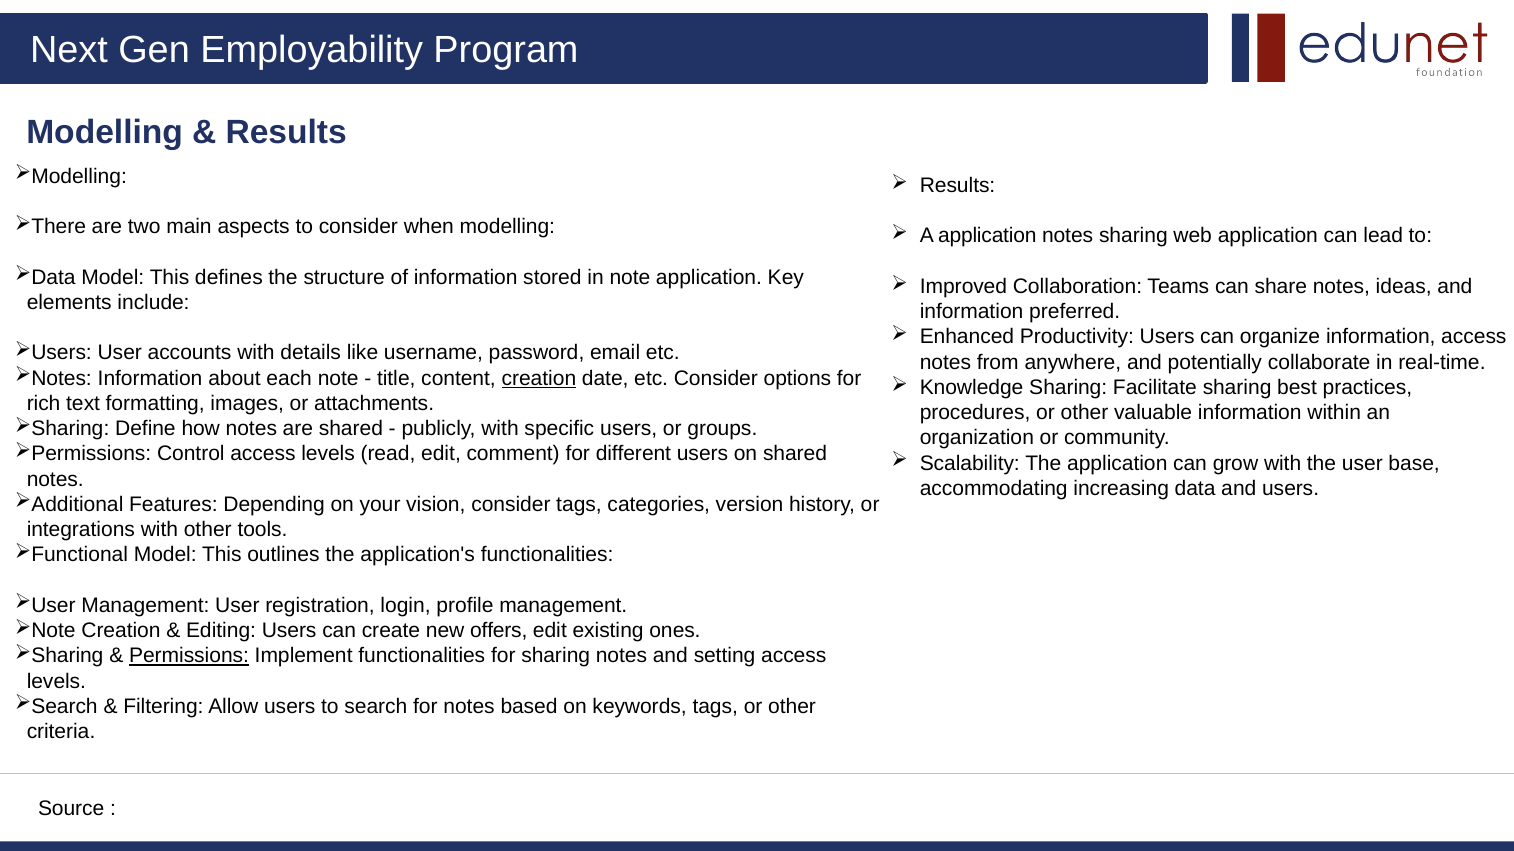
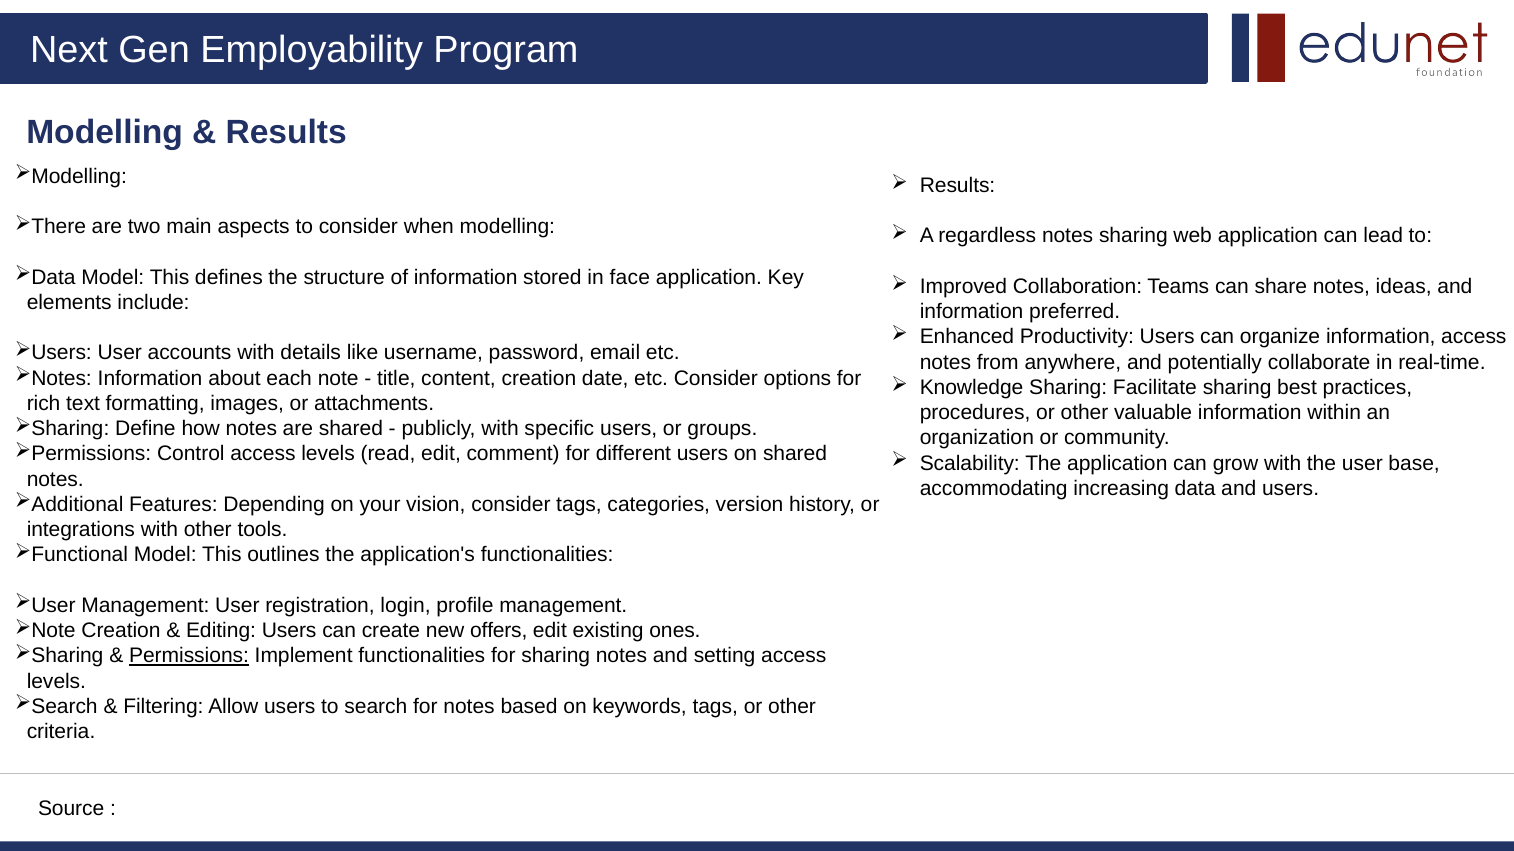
A application: application -> regardless (987, 236)
in note: note -> face (630, 277)
creation underline: present -> none (539, 378)
